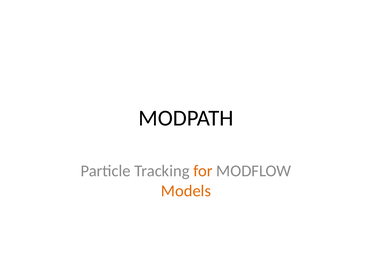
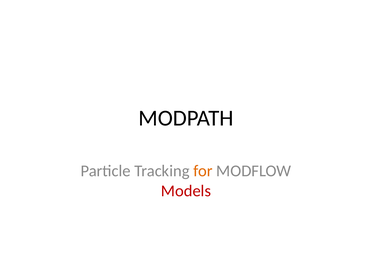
Models colour: orange -> red (186, 191)
